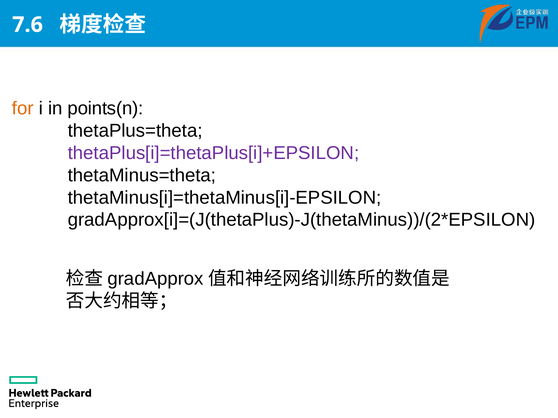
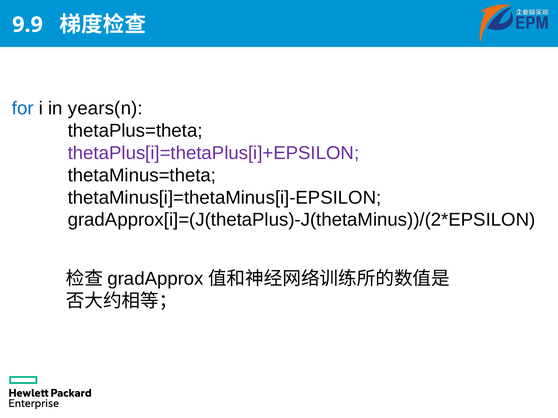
7.6: 7.6 -> 9.9 (28, 25)
for colour: orange -> blue (23, 108)
points(n: points(n -> years(n (105, 108)
